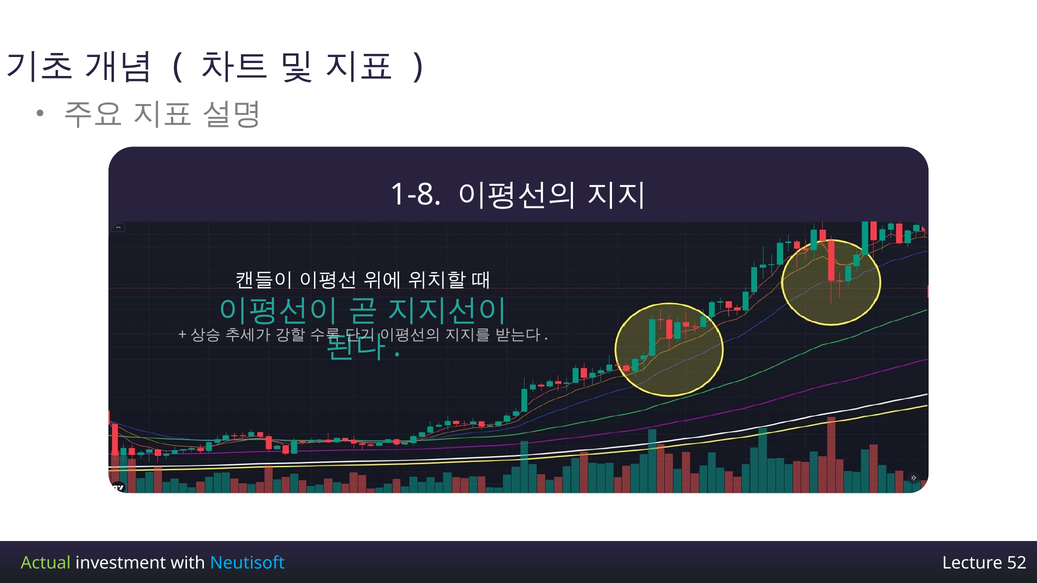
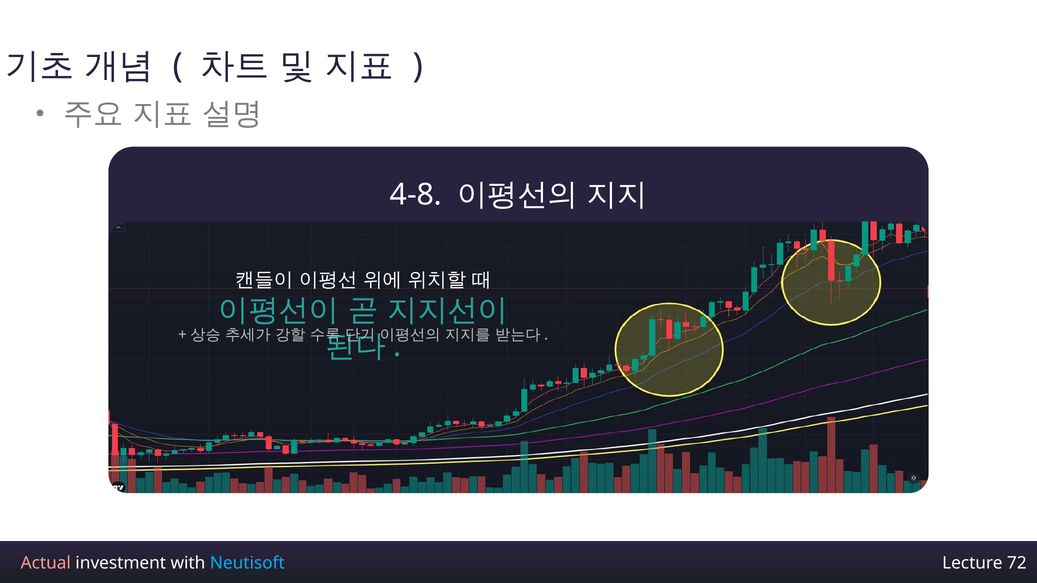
1-8: 1-8 -> 4-8 (416, 195)
Actual colour: light green -> pink (46, 563)
52: 52 -> 72 (1017, 563)
